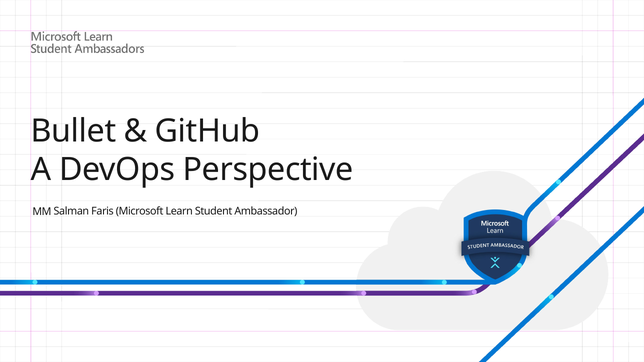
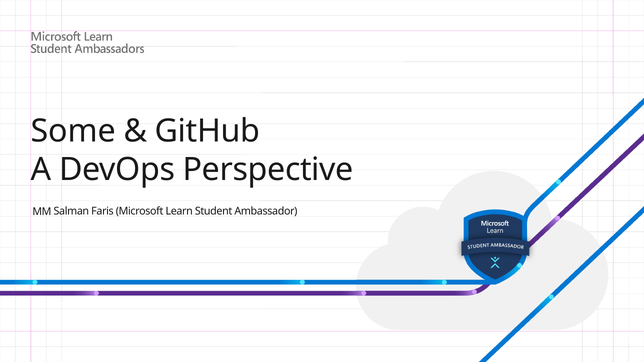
Bullet: Bullet -> Some (73, 131)
